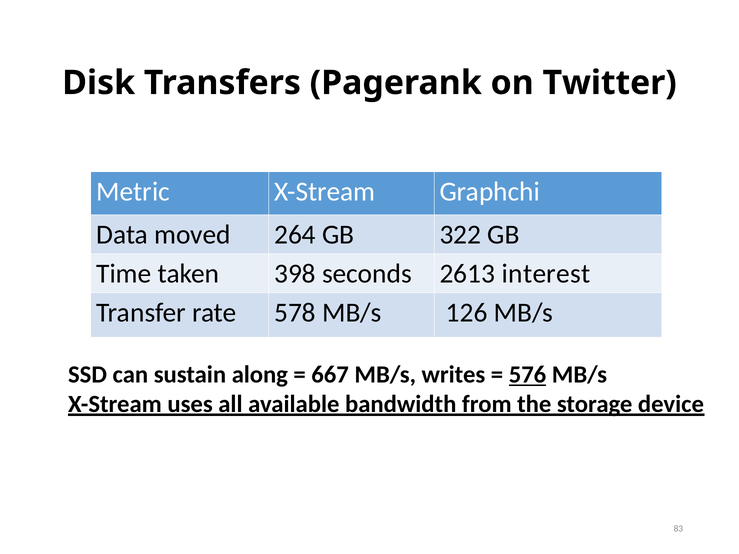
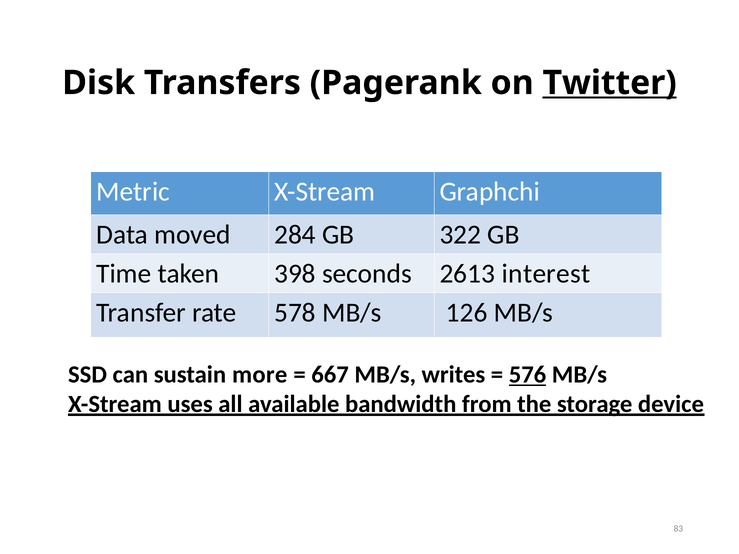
Twitter underline: none -> present (610, 83)
264: 264 -> 284 (295, 235)
along: along -> more (260, 375)
